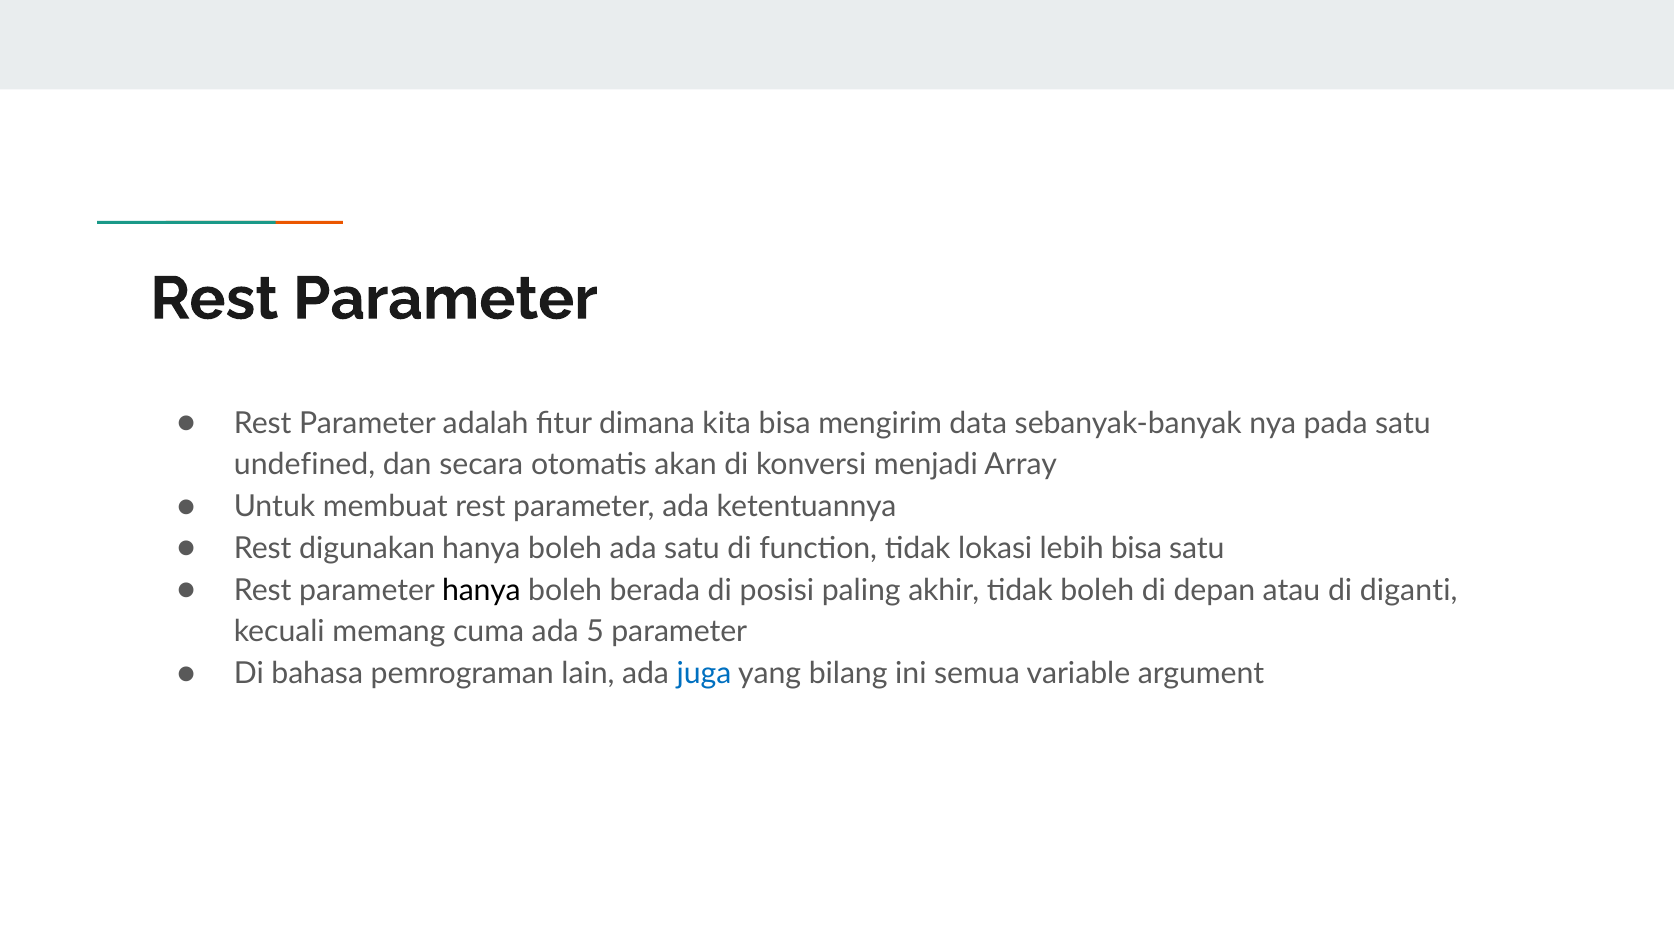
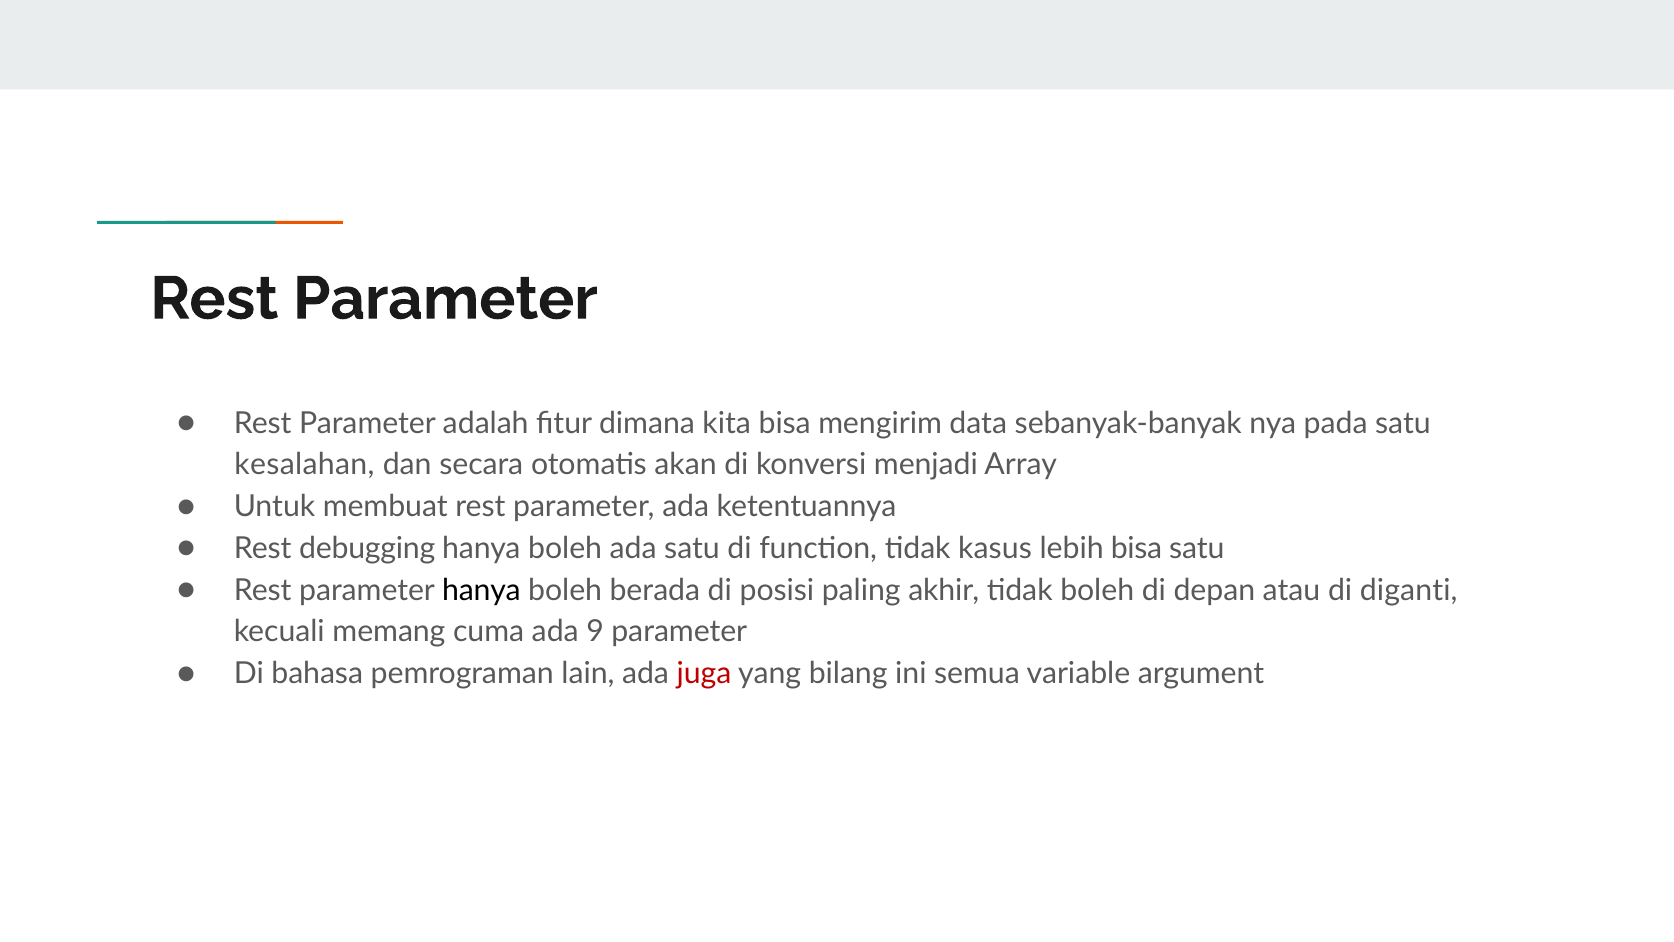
undefined: undefined -> kesalahan (304, 465)
digunakan: digunakan -> debugging (367, 548)
lokasi: lokasi -> kasus (995, 548)
5: 5 -> 9 (595, 632)
juga colour: blue -> red (704, 673)
